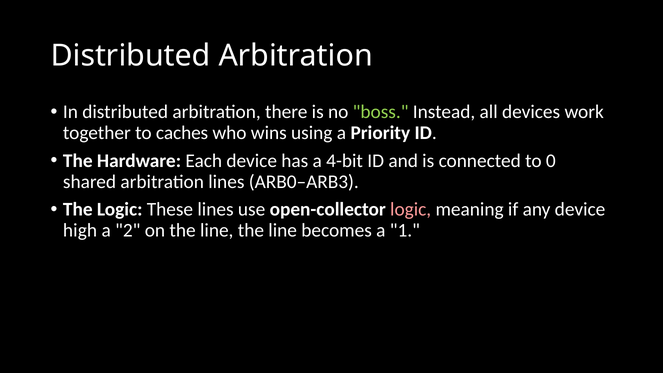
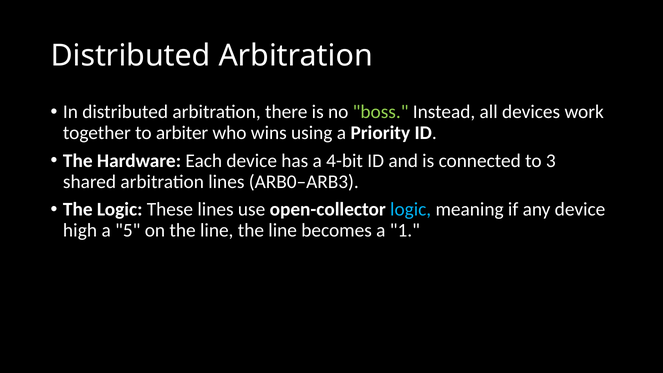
caches: caches -> arbiter (182, 133)
0: 0 -> 3 (551, 161)
logic colour: pink -> light blue (411, 209)
2: 2 -> 5 (128, 230)
